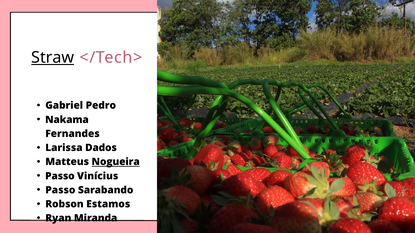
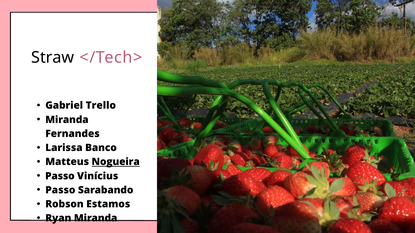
Straw underline: present -> none (53, 58)
Pedro: Pedro -> Trello (101, 106)
Nakama: Nakama -> Miranda (67, 120)
Dados: Dados -> Banco (101, 148)
